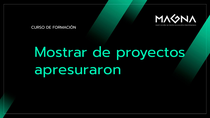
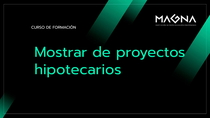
apresuraron: apresuraron -> hipotecarios (78, 70)
